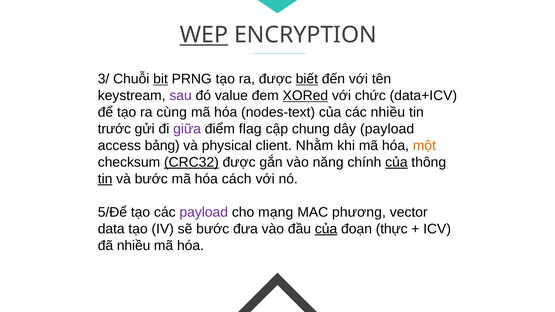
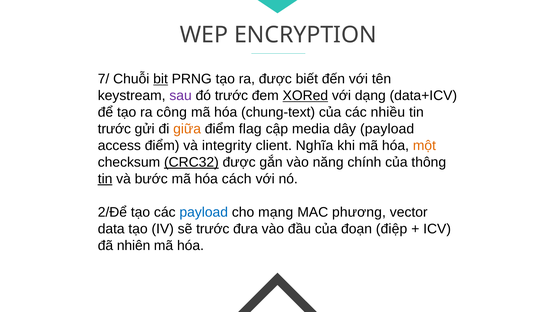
WEP underline: present -> none (204, 35)
3/: 3/ -> 7/ (104, 79)
biết underline: present -> none (307, 79)
đó value: value -> trước (231, 96)
chức: chức -> dạng (370, 96)
cùng: cùng -> công (172, 112)
nodes-text: nodes-text -> chung-text (278, 112)
giữa colour: purple -> orange (187, 129)
chung: chung -> media (311, 129)
access bảng: bảng -> điểm (162, 146)
physical: physical -> integrity (227, 146)
Nhằm: Nhằm -> Nghĩa (314, 146)
của underline: present -> none (396, 162)
5/Để: 5/Để -> 2/Để (112, 212)
payload colour: purple -> blue (204, 212)
sẽ bước: bước -> trước (213, 229)
của underline: present -> none (326, 229)
thực: thực -> điệp (392, 229)
đã nhiều: nhiều -> nhiên (134, 246)
